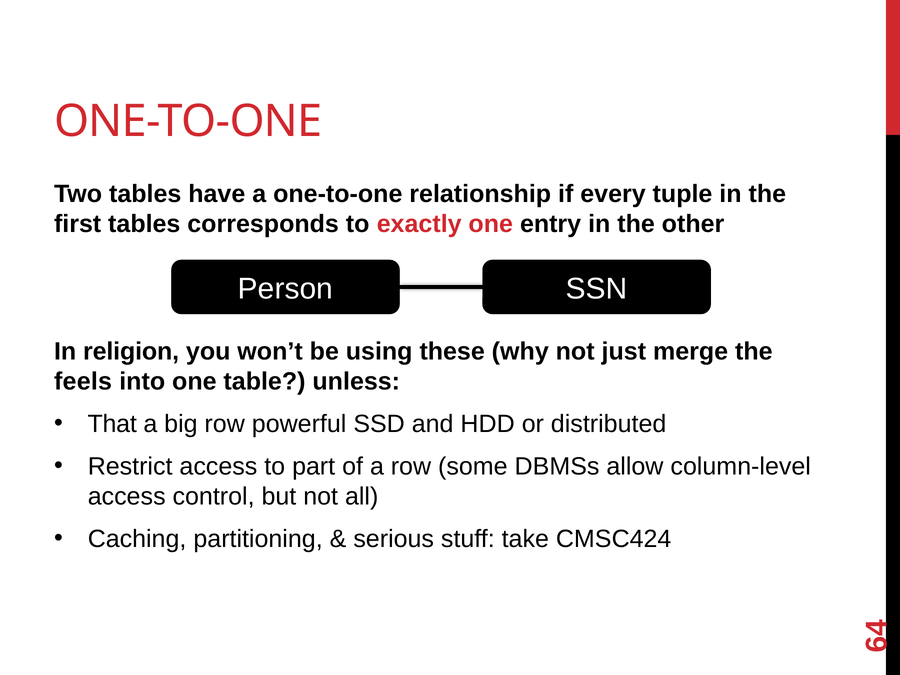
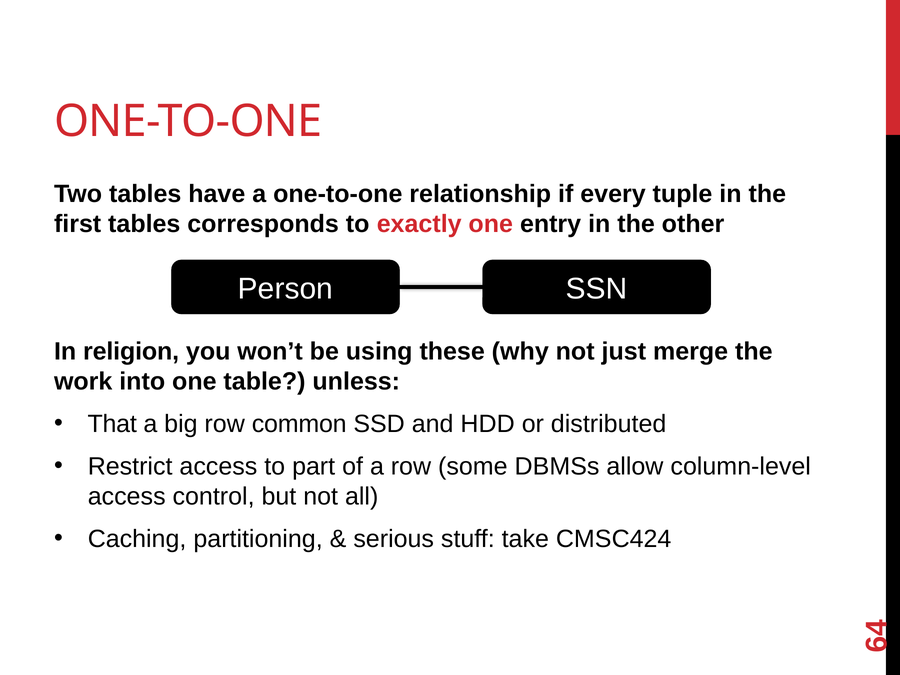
feels: feels -> work (83, 381)
powerful: powerful -> common (299, 424)
